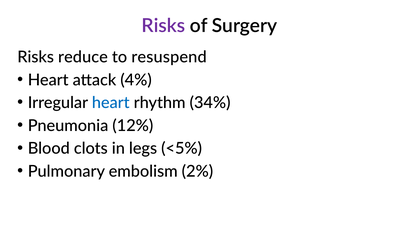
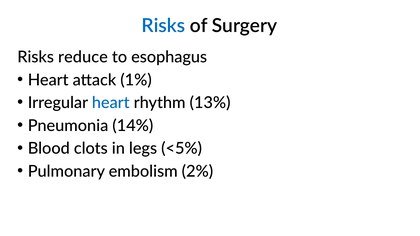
Risks colour: purple -> blue (163, 26)
resuspend: resuspend -> esophagus (169, 57)
4%: 4% -> 1% (136, 80)
34%: 34% -> 13% (210, 103)
12%: 12% -> 14% (133, 126)
